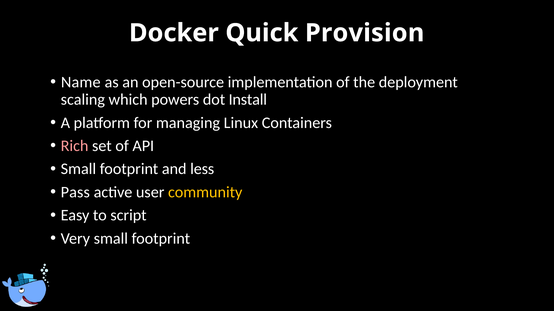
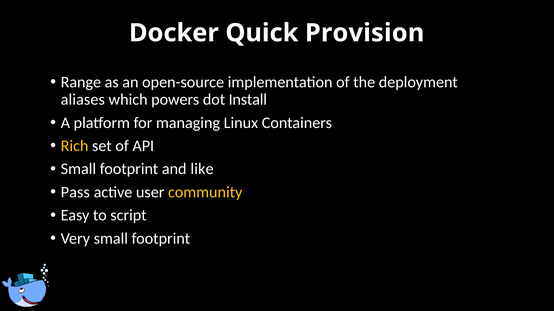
Name: Name -> Range (81, 82)
scaling: scaling -> aliases (83, 100)
Rich colour: pink -> yellow (75, 146)
less: less -> like (202, 169)
